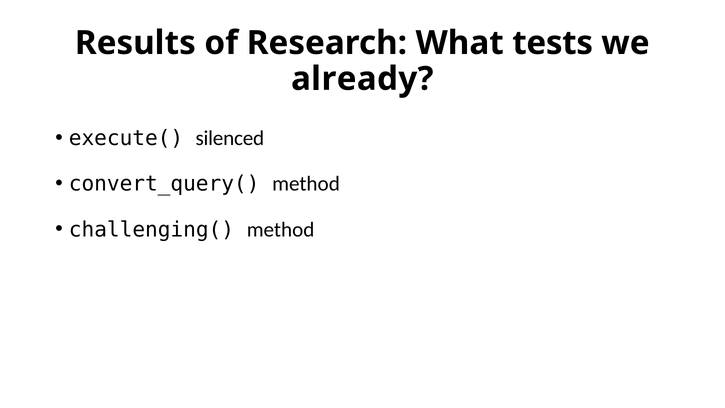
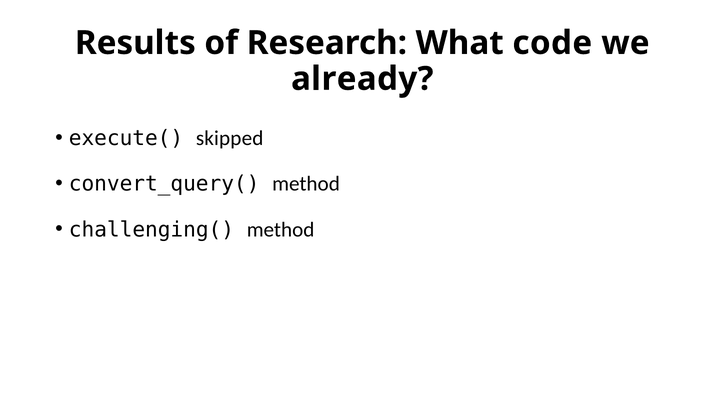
tests: tests -> code (552, 43)
silenced: silenced -> skipped (230, 138)
